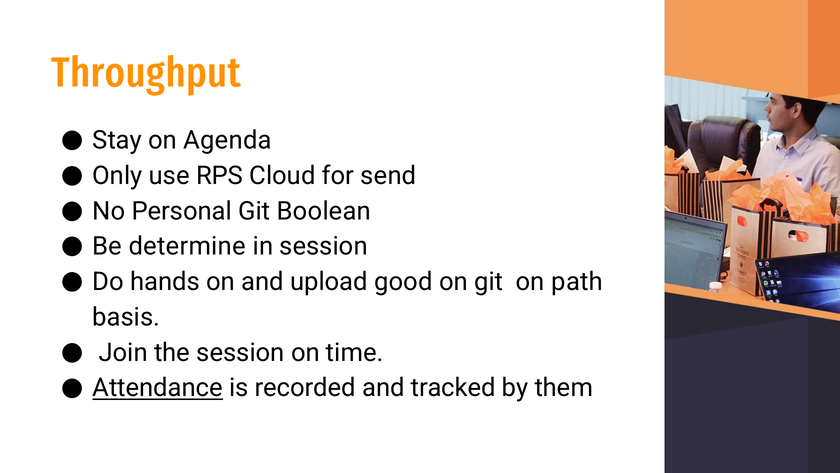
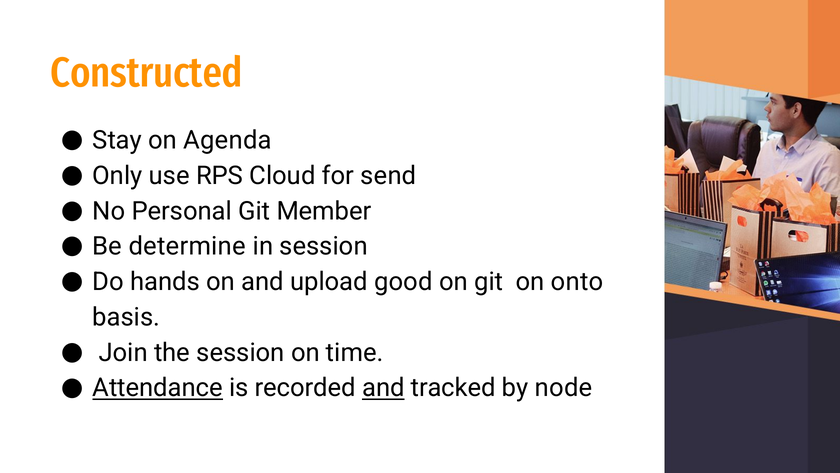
Throughput: Throughput -> Constructed (146, 73)
Boolean: Boolean -> Member (324, 211)
path: path -> onto (577, 282)
and underline: none -> present (383, 388)
them: them -> node (564, 388)
